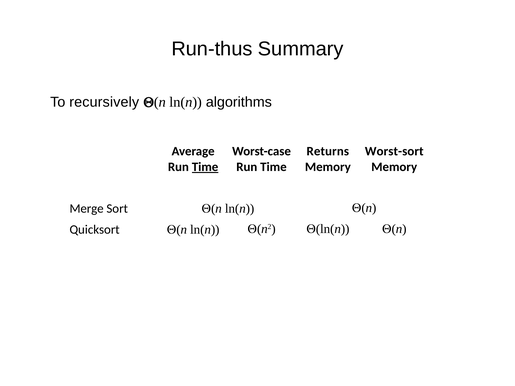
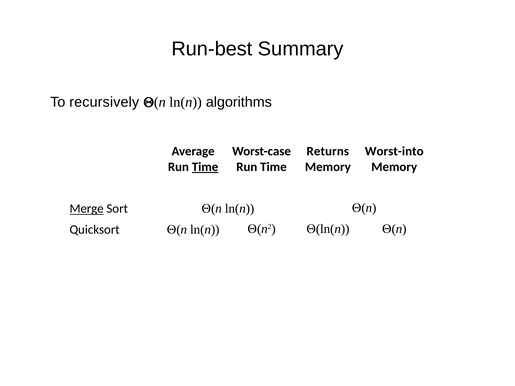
Run-thus: Run-thus -> Run-best (212, 49)
Worst-sort: Worst-sort -> Worst-into (394, 151)
Merge underline: none -> present (87, 209)
